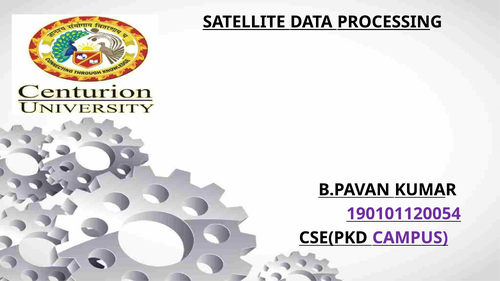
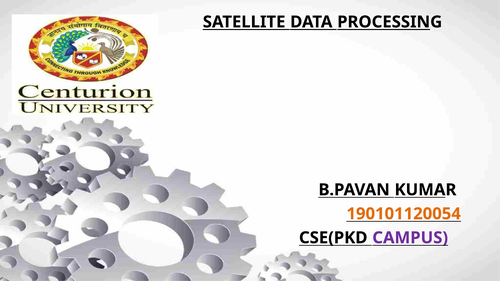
190101120054 colour: purple -> orange (404, 214)
